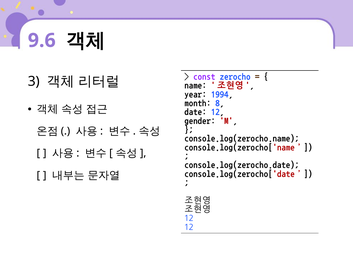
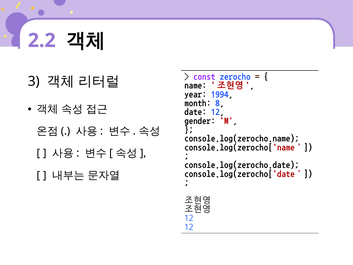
9.6: 9.6 -> 2.2 (42, 40)
